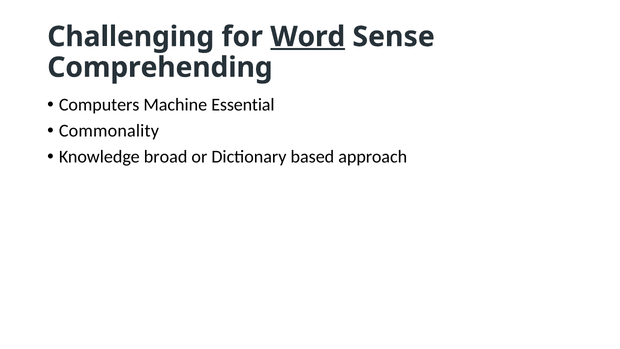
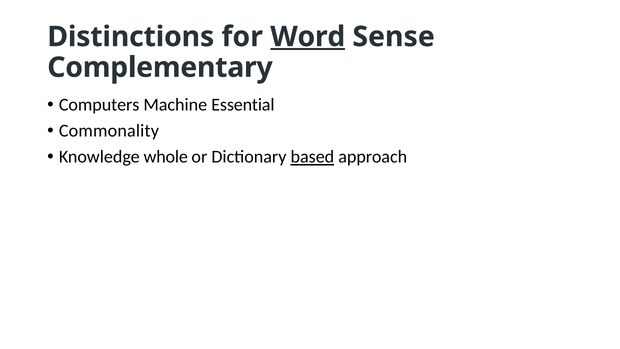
Challenging: Challenging -> Distinctions (131, 37)
Comprehending: Comprehending -> Complementary (160, 67)
broad: broad -> whole (166, 157)
based underline: none -> present (312, 157)
